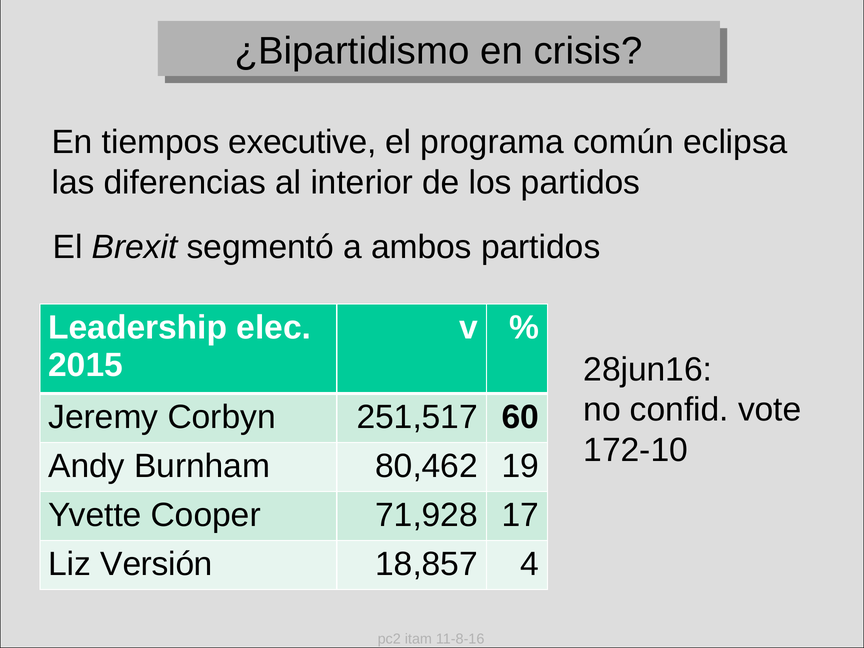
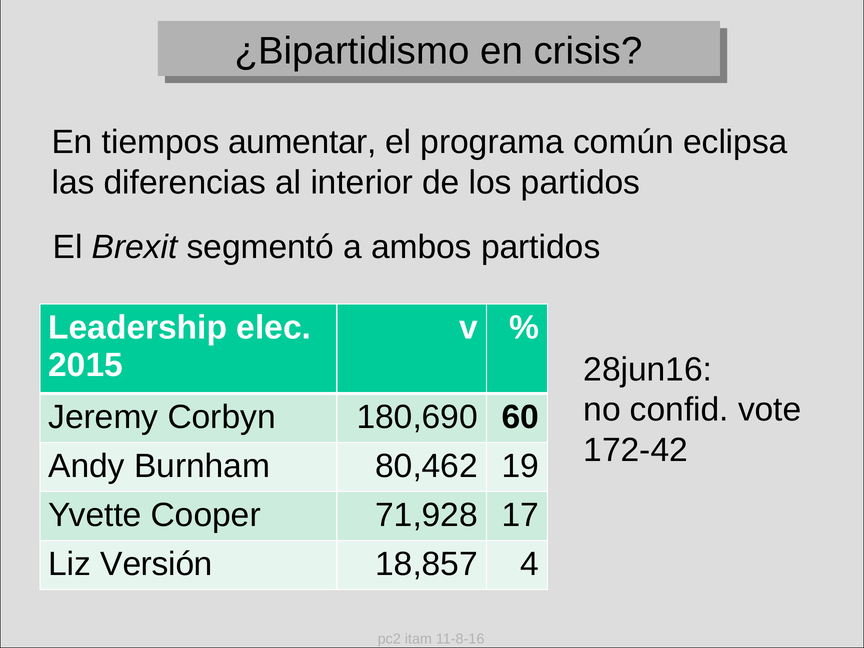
executive: executive -> aumentar (302, 142)
251,517: 251,517 -> 180,690 (417, 417)
172-10: 172-10 -> 172-42 (636, 450)
